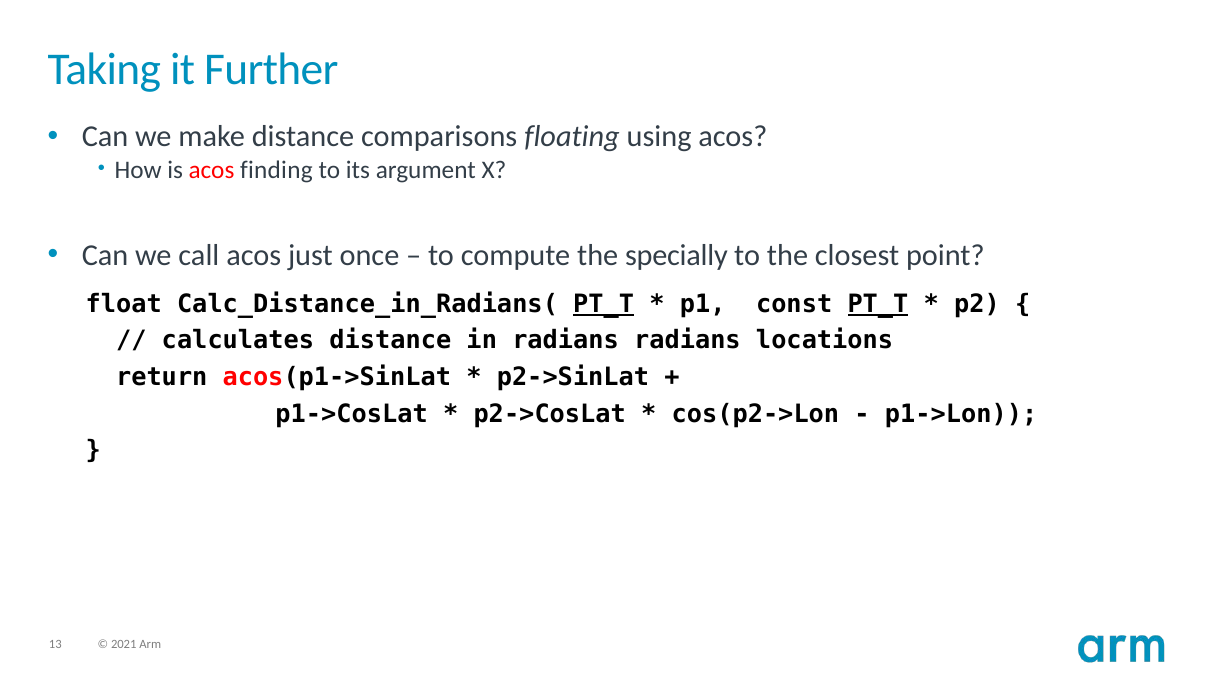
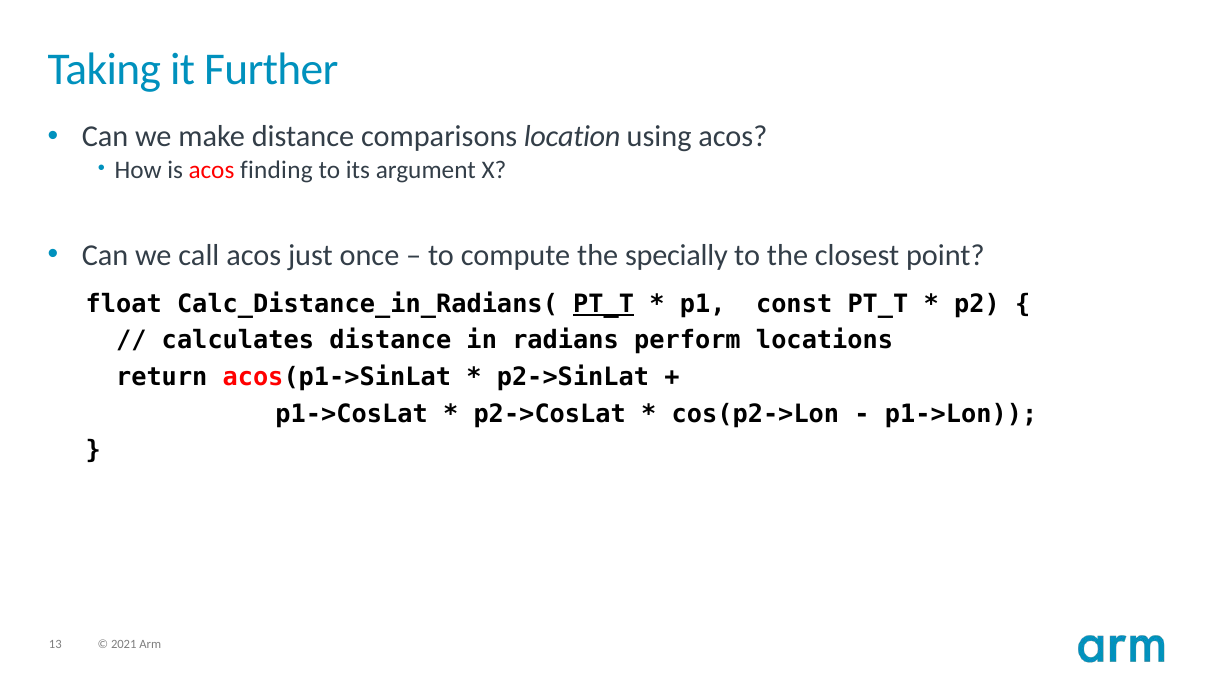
floating: floating -> location (572, 137)
PT_T underline: present -> none (878, 304)
radians radians: radians -> perform (687, 340)
